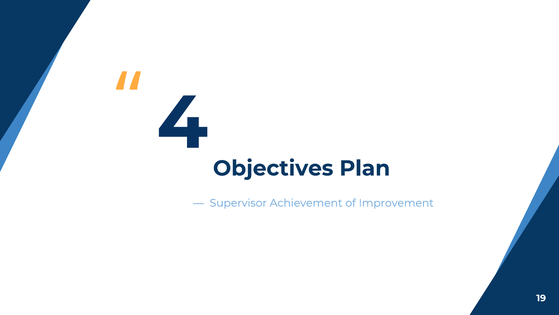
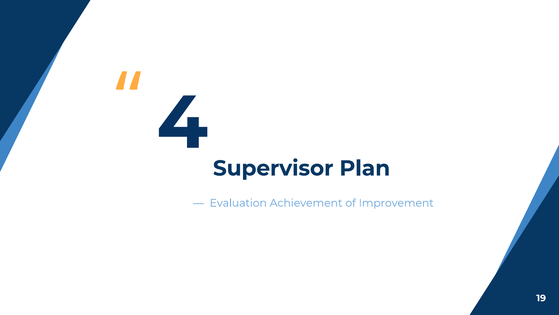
Objectives: Objectives -> Supervisor (273, 168)
Supervisor: Supervisor -> Evaluation (238, 203)
